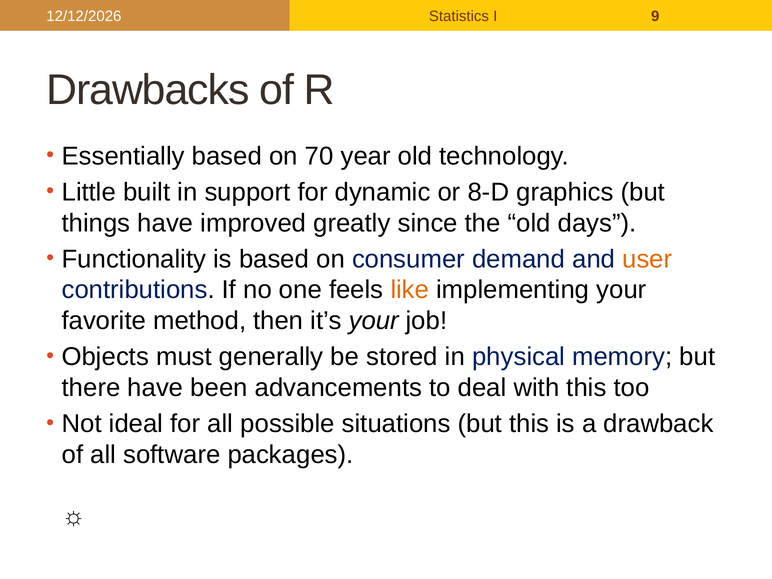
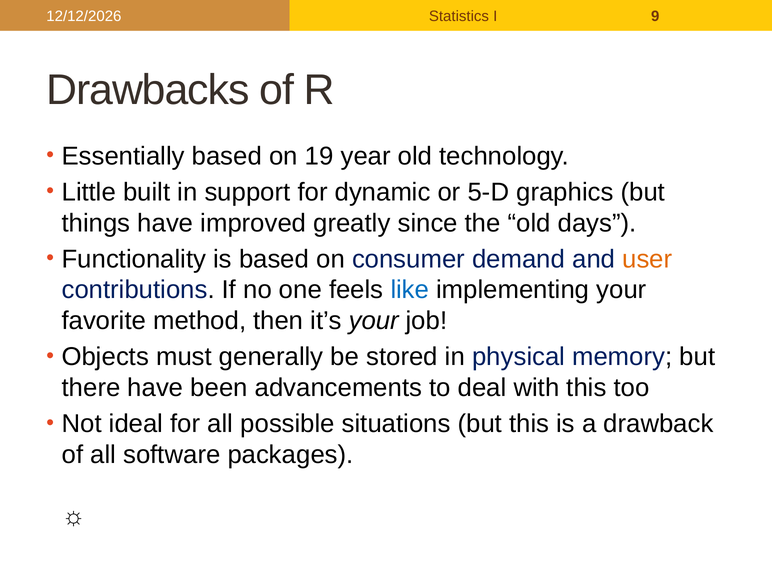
70: 70 -> 19 (319, 156)
8-D: 8-D -> 5-D (488, 192)
like colour: orange -> blue (410, 290)
